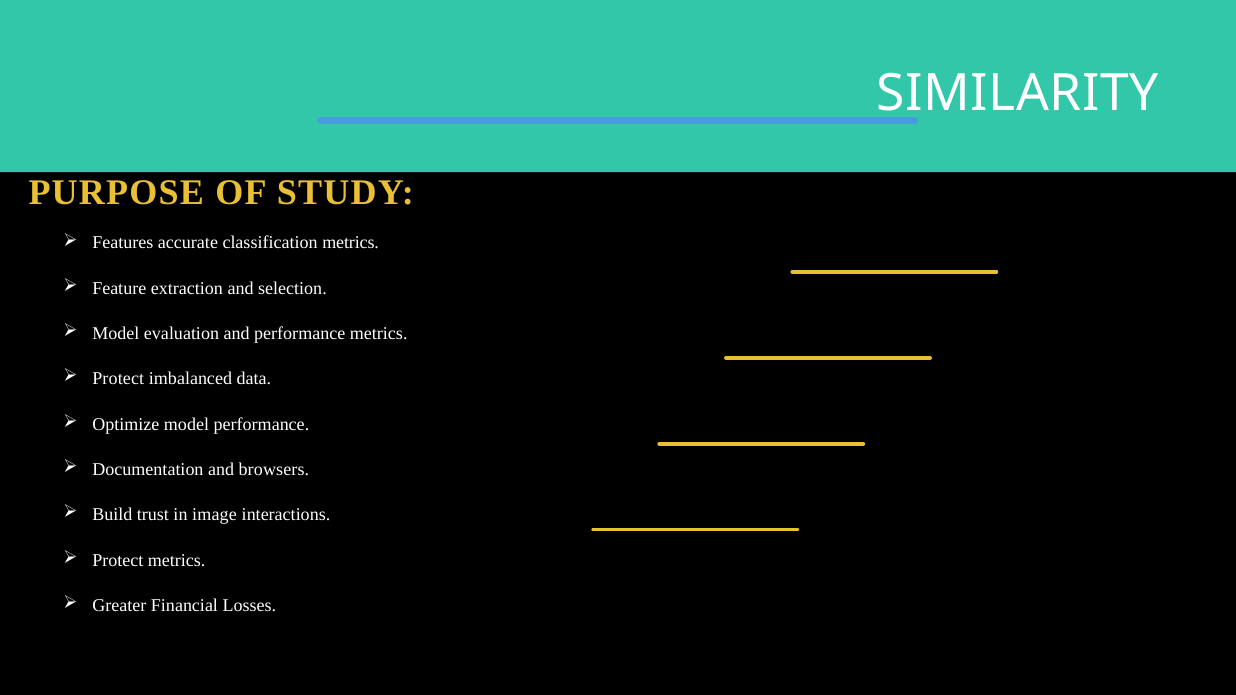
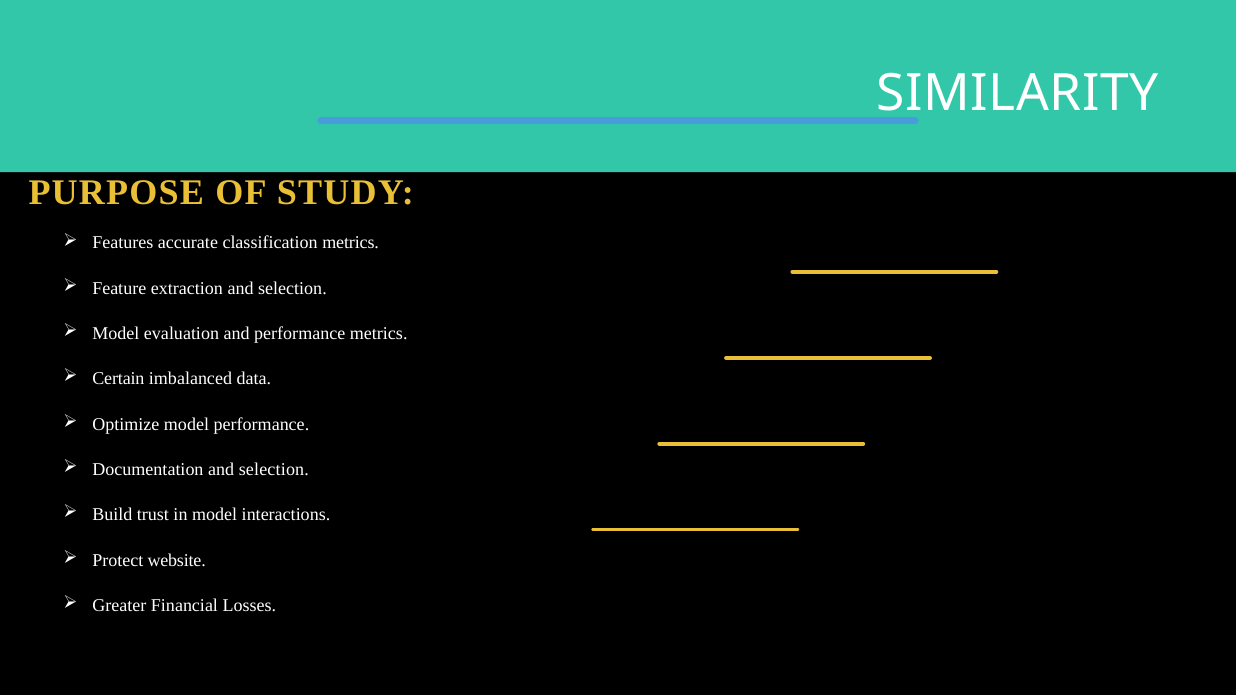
Protect: Protect -> Certain (118, 379)
Documentation and browsers: browsers -> selection (274, 470)
in image: image -> model (215, 515)
Protect metrics: metrics -> website (177, 561)
